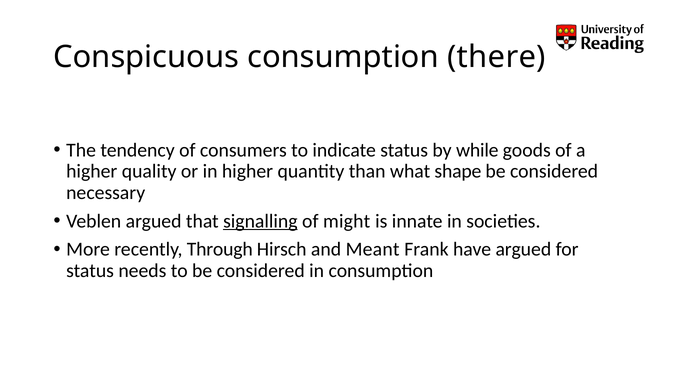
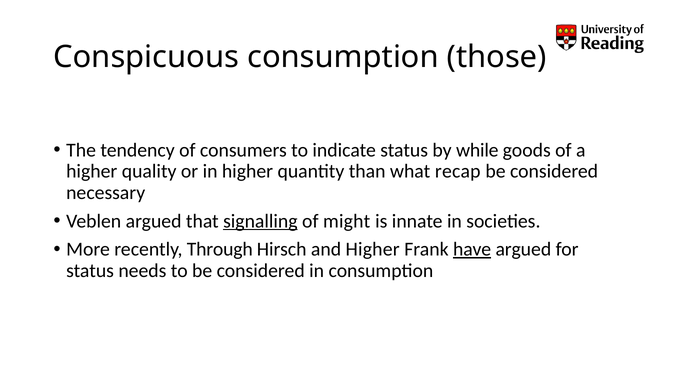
there: there -> those (497, 57)
shape: shape -> recap (458, 172)
and Meant: Meant -> Higher (373, 250)
have underline: none -> present (472, 250)
